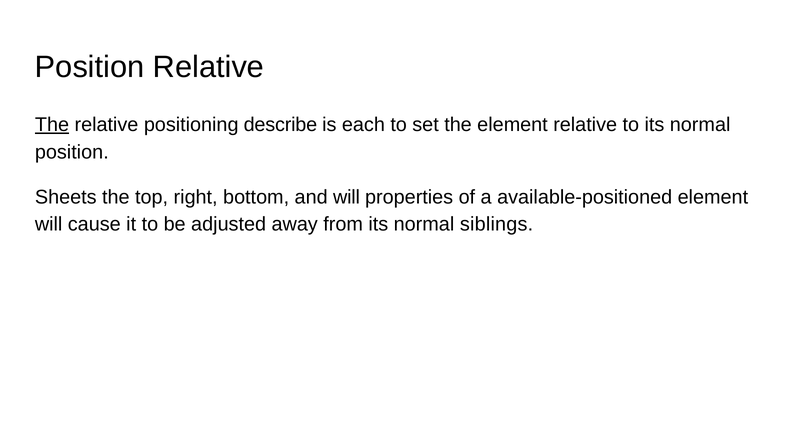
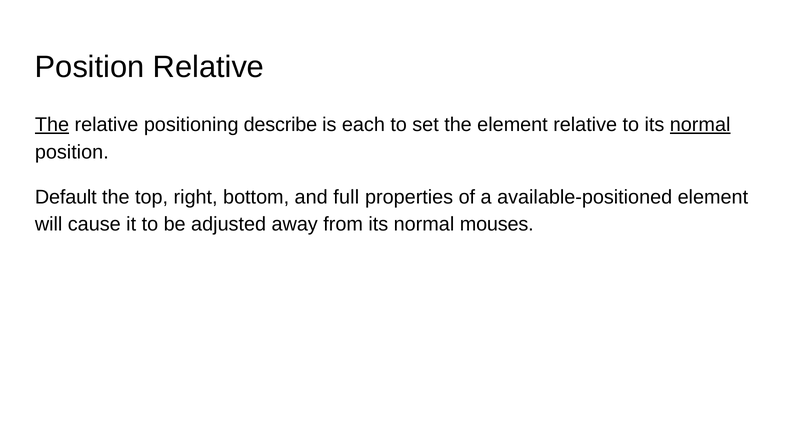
normal underline: none -> present (700, 125)
Sheets: Sheets -> Default (66, 197)
and will: will -> full (346, 197)
siblings: siblings -> mouses (497, 224)
